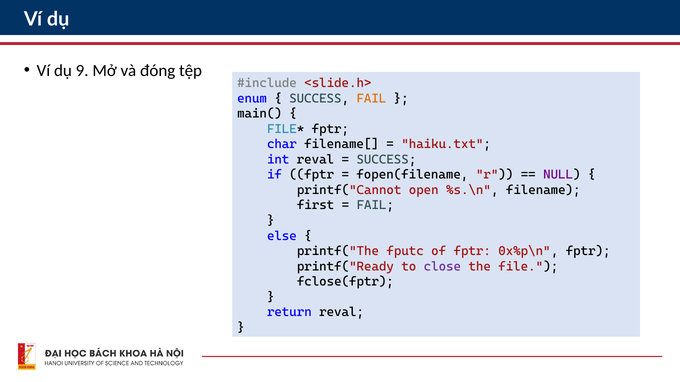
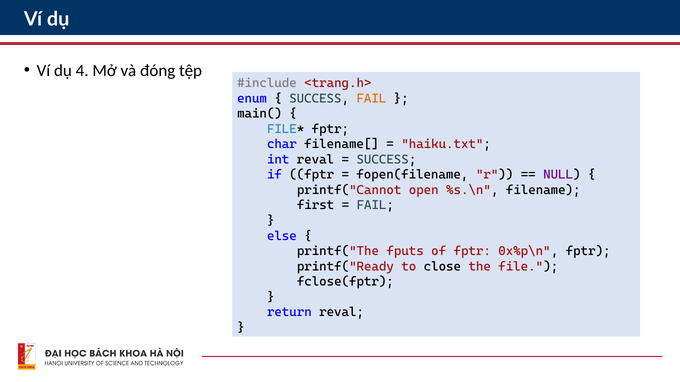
9: 9 -> 4 (82, 71)
<slide.h>: <slide.h> -> <trang.h> (338, 83)
fputc: fputc -> fputs (405, 251)
close colour: purple -> black (442, 267)
